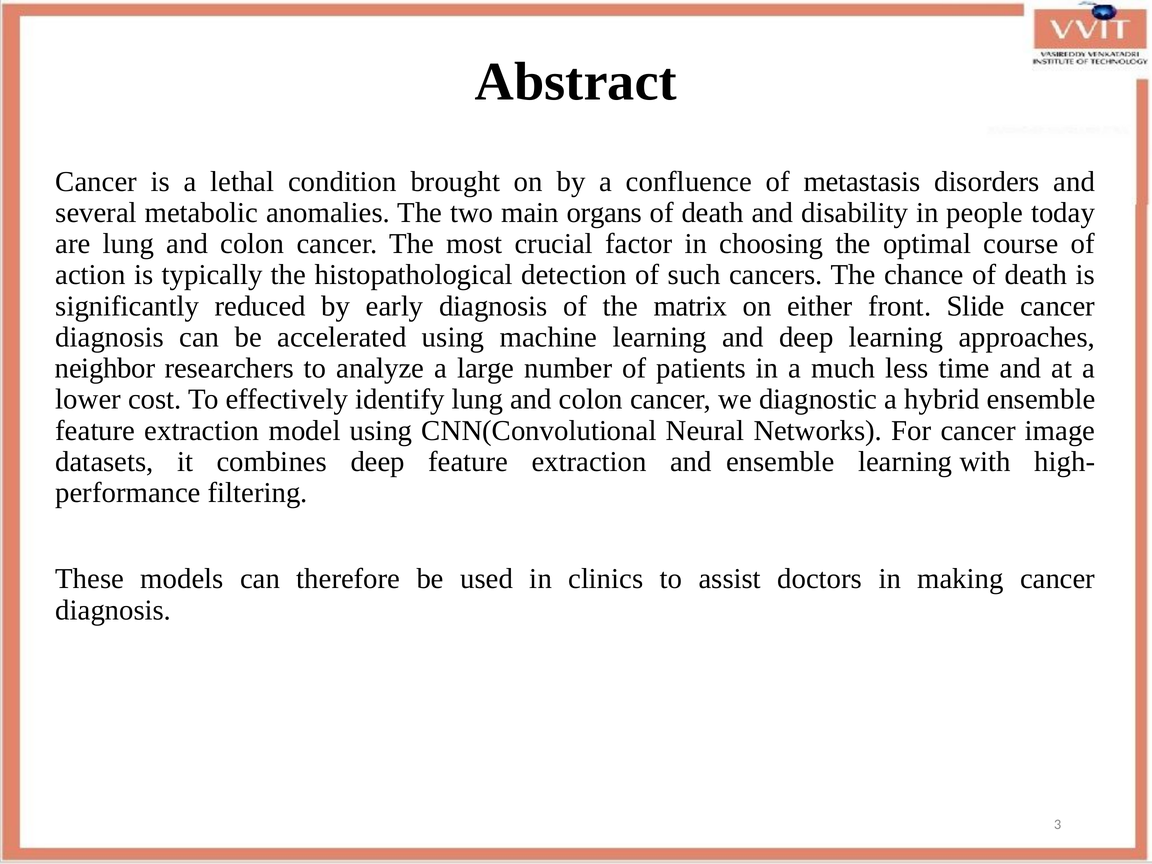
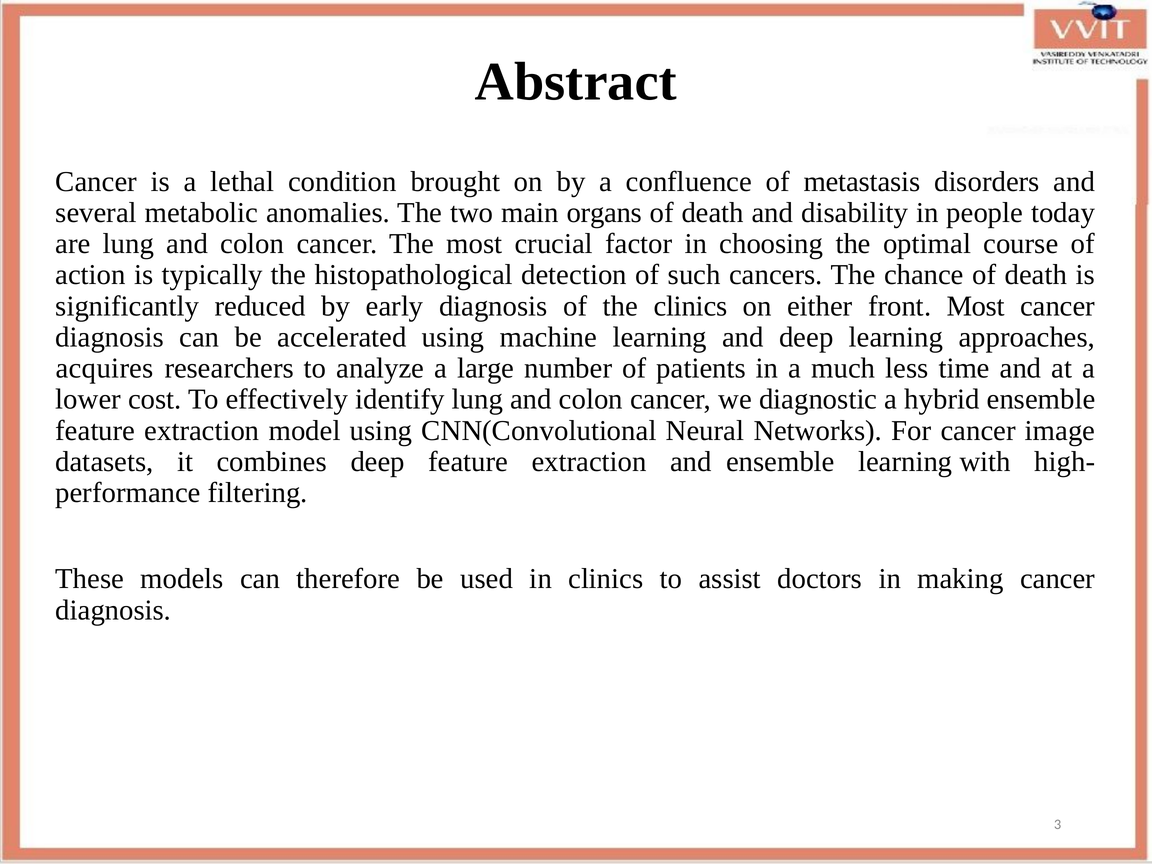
the matrix: matrix -> clinics (690, 306)
front Slide: Slide -> Most (976, 306)
neighbor: neighbor -> acquires (105, 368)
